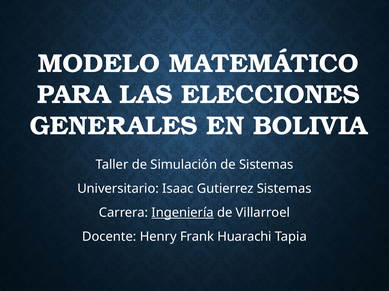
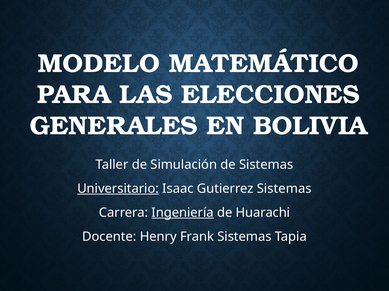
Universitario underline: none -> present (118, 189)
Villarroel: Villarroel -> Huarachi (263, 213)
Frank Huarachi: Huarachi -> Sistemas (244, 237)
